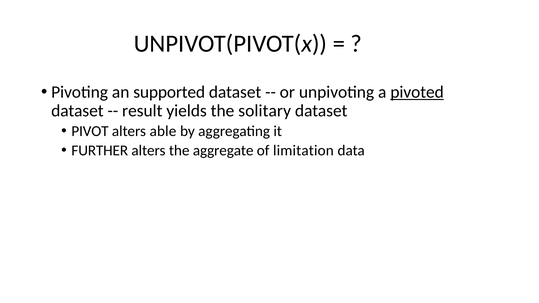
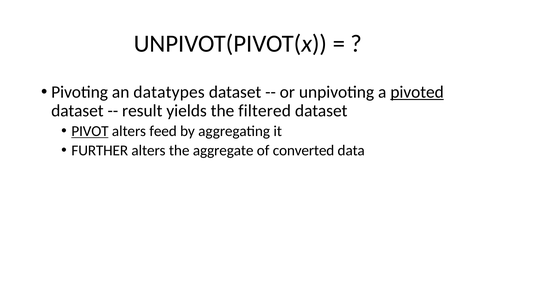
supported: supported -> datatypes (169, 92)
solitary: solitary -> filtered (265, 111)
PIVOT underline: none -> present (90, 131)
able: able -> feed (163, 131)
limitation: limitation -> converted (304, 150)
